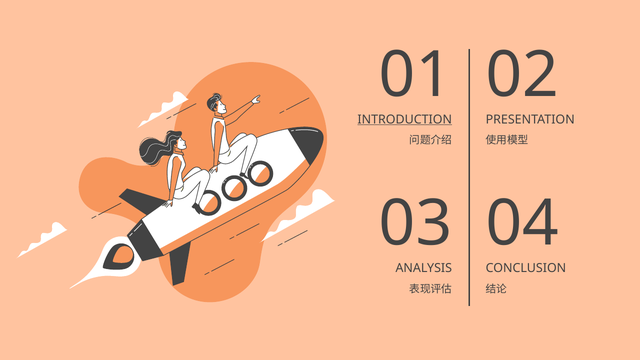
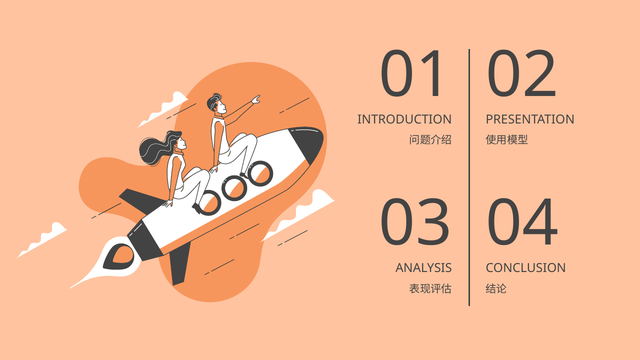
INTRODUCTION underline: present -> none (405, 119)
